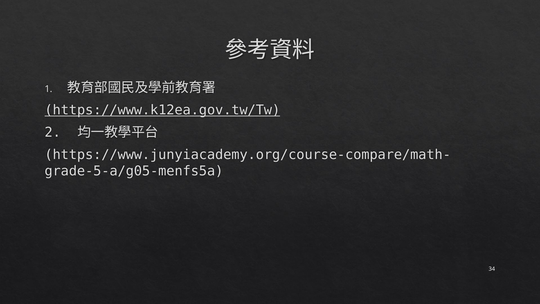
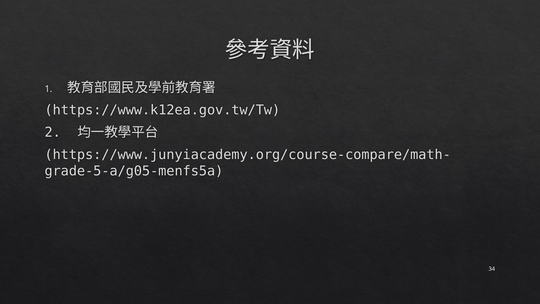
https://www.k12ea.gov.tw/Tw underline: present -> none (162, 110)
